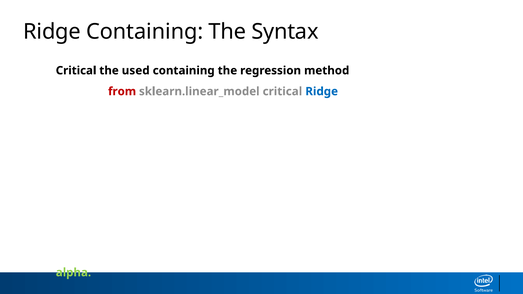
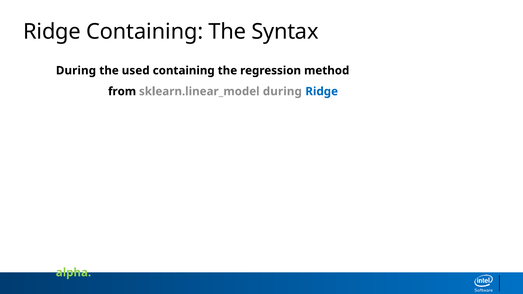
Critical: Critical -> During (76, 71)
from colour: red -> black (122, 91)
sklearn.linear_model critical: critical -> during (282, 91)
